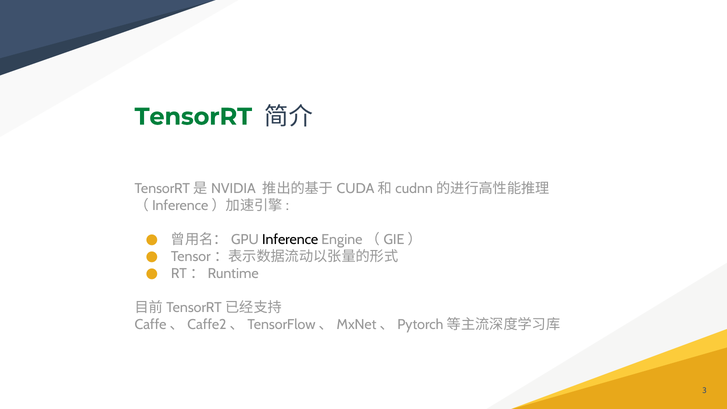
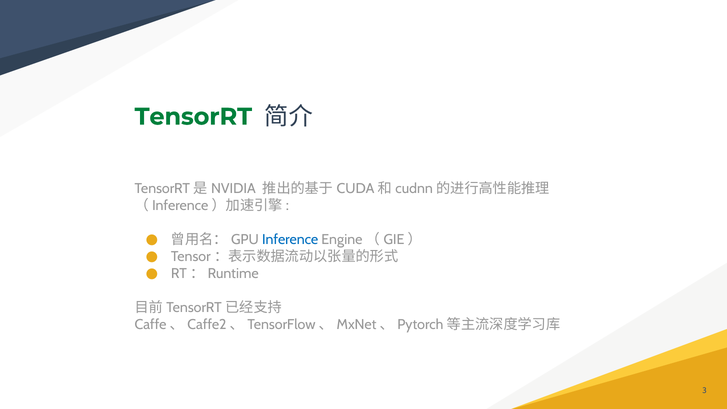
Inference colour: black -> blue (290, 240)
